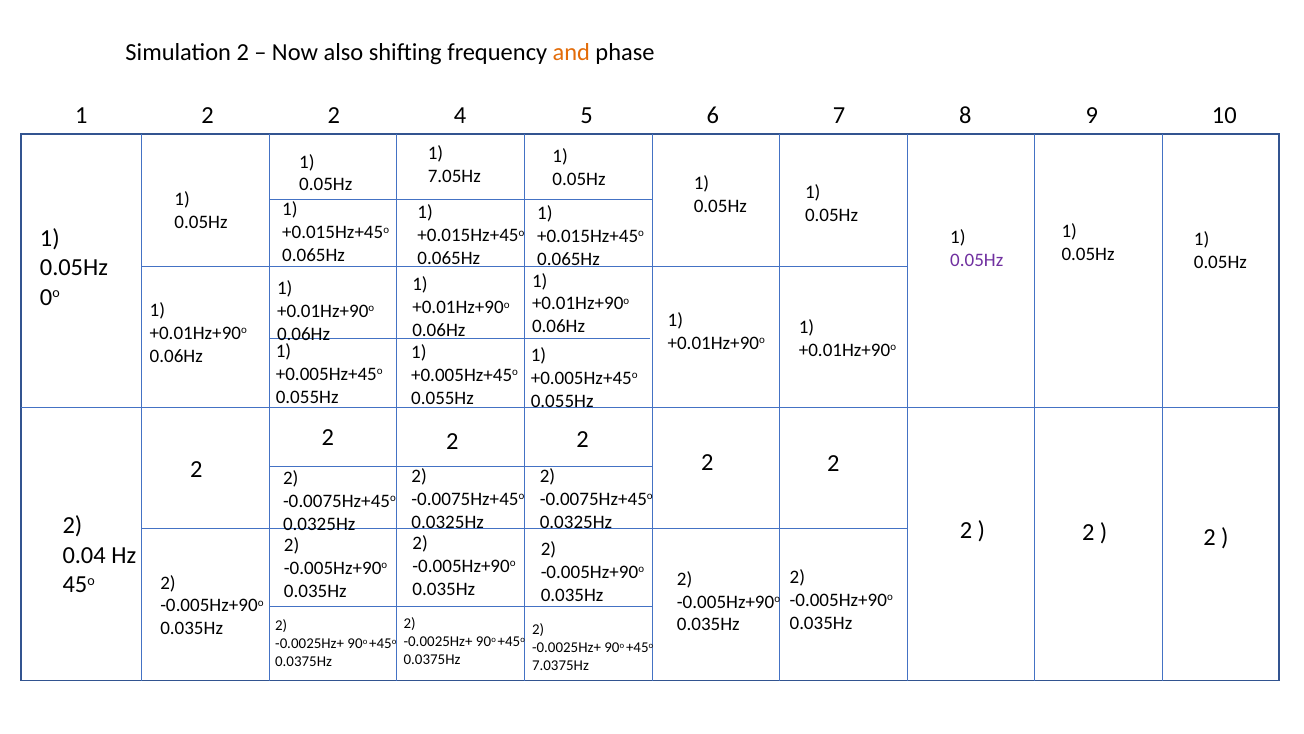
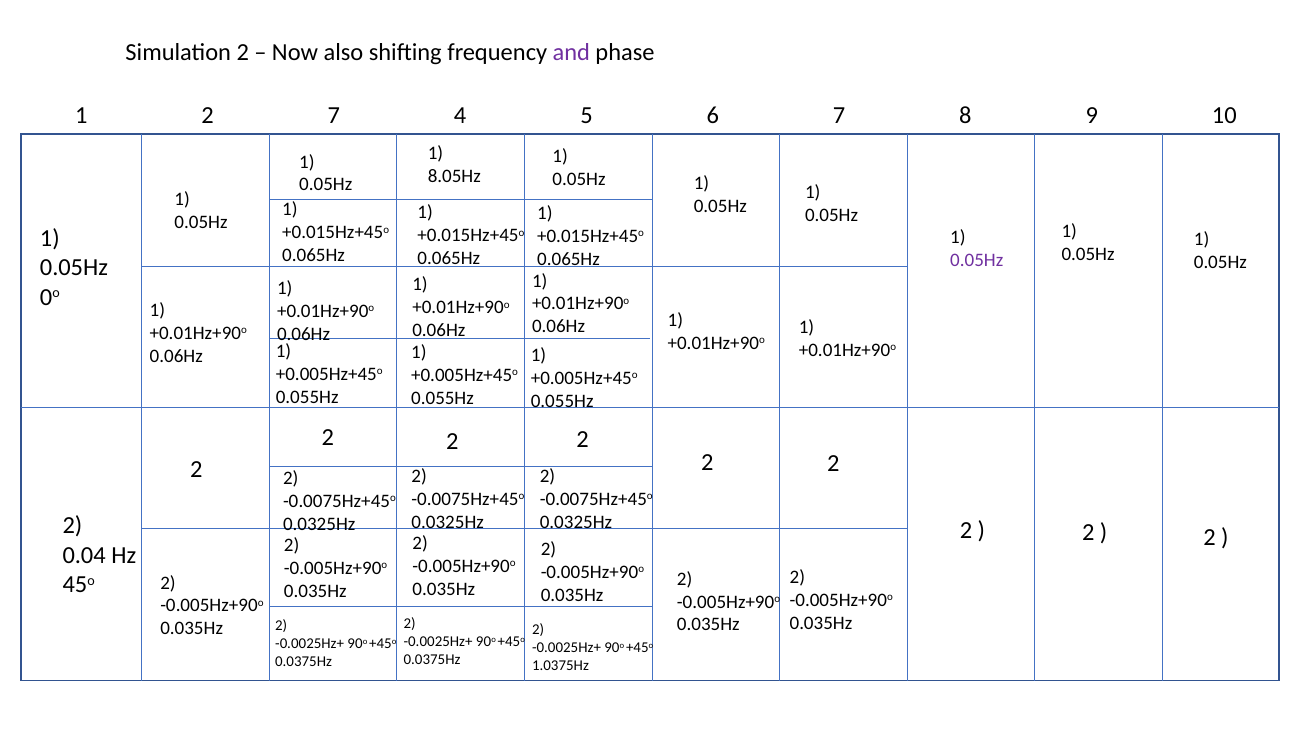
and colour: orange -> purple (571, 52)
1 2 2: 2 -> 7 (334, 116)
7.05Hz: 7.05Hz -> 8.05Hz (454, 176)
7.0375Hz: 7.0375Hz -> 1.0375Hz (560, 665)
